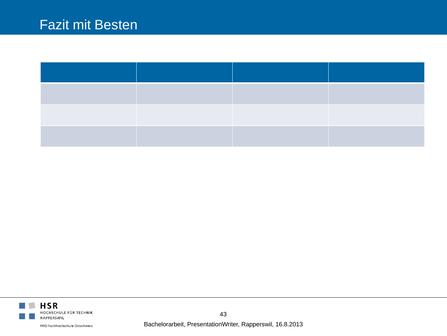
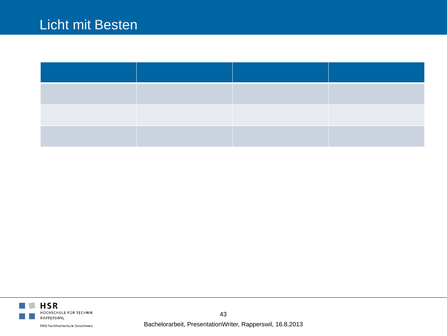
Fazit: Fazit -> Licht (54, 25)
